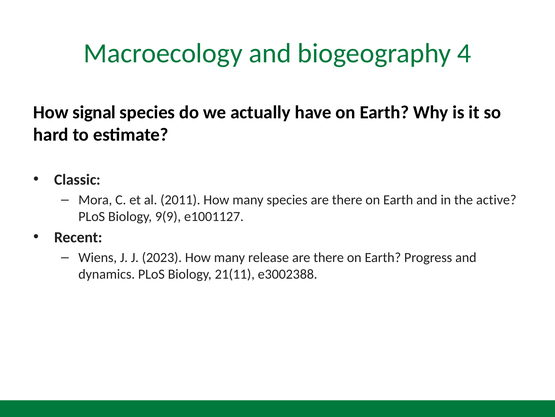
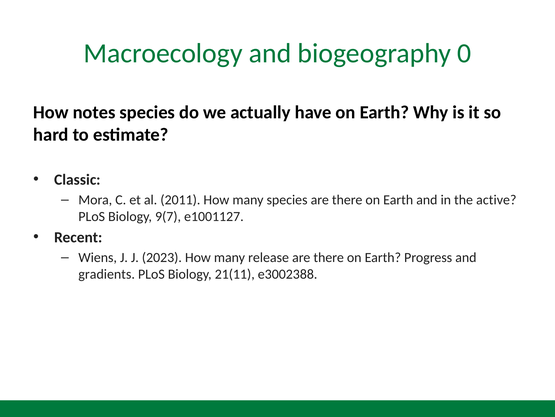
4: 4 -> 0 (464, 53)
signal: signal -> notes (94, 112)
9(9: 9(9 -> 9(7 (168, 216)
dynamics: dynamics -> gradients (107, 274)
